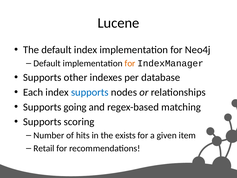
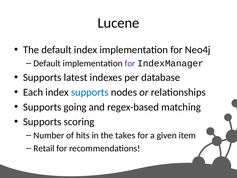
for colour: orange -> purple (130, 63)
other: other -> latest (76, 77)
exists: exists -> takes (125, 135)
